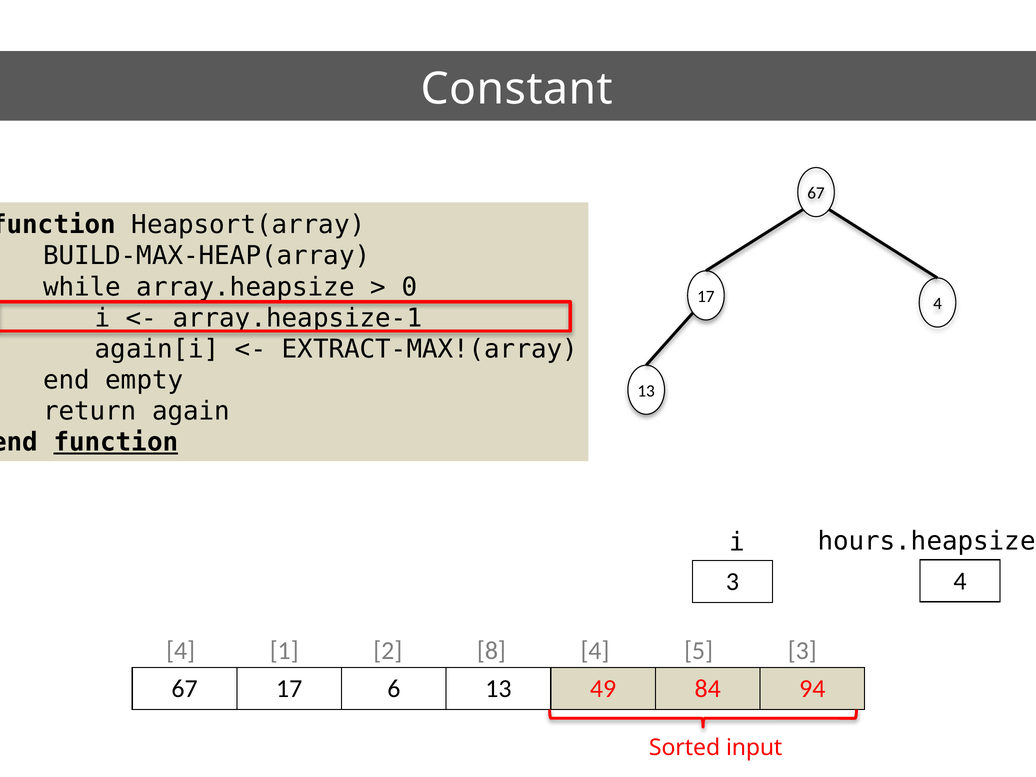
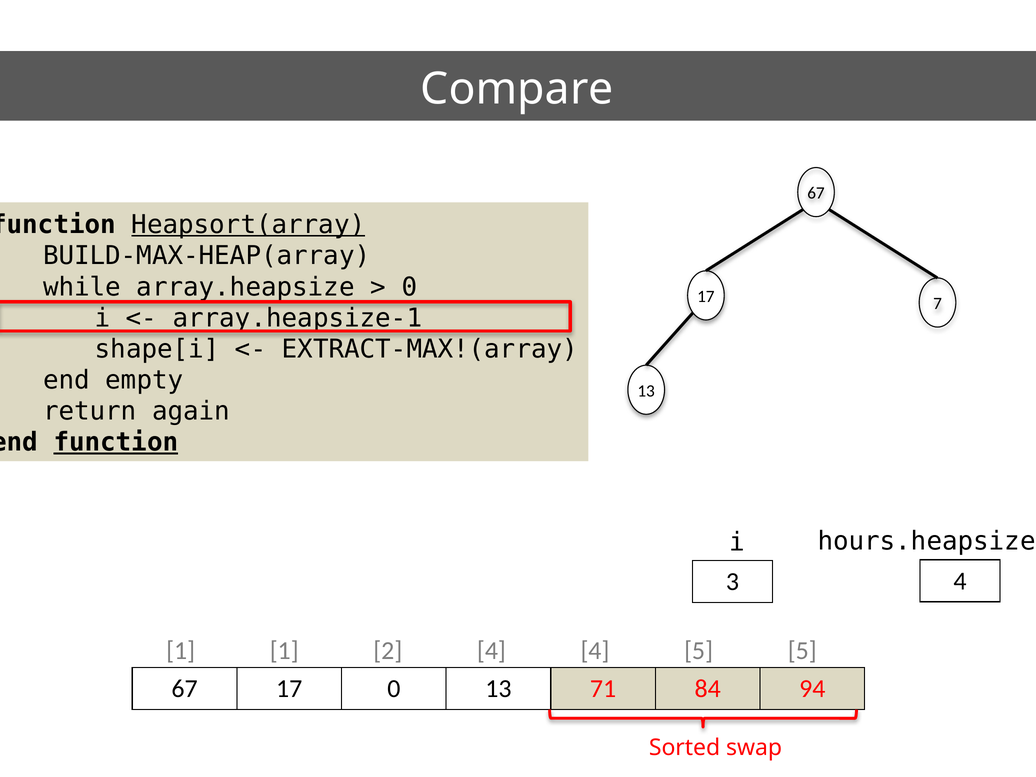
Constant: Constant -> Compare (517, 89)
Heapsort(array underline: none -> present (248, 225)
17 4: 4 -> 7 (937, 304)
again[i: again[i -> shape[i (157, 349)
4: 4 -> 1 (181, 651)
2 8: 8 -> 4 (491, 651)
5 3: 3 -> 5 (802, 651)
17 6: 6 -> 0 (394, 689)
49: 49 -> 71 (603, 689)
input: input -> swap (754, 747)
